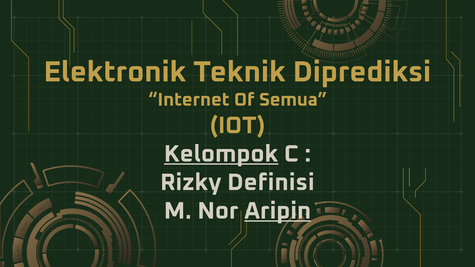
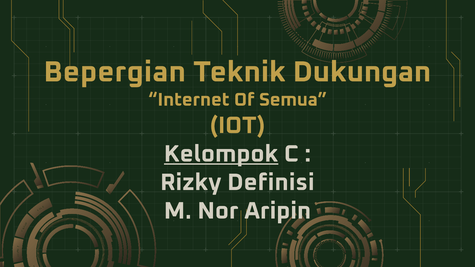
Elektronik: Elektronik -> Bepergian (115, 72)
Diprediksi: Diprediksi -> Dukungan (362, 72)
Aripin underline: present -> none (278, 211)
